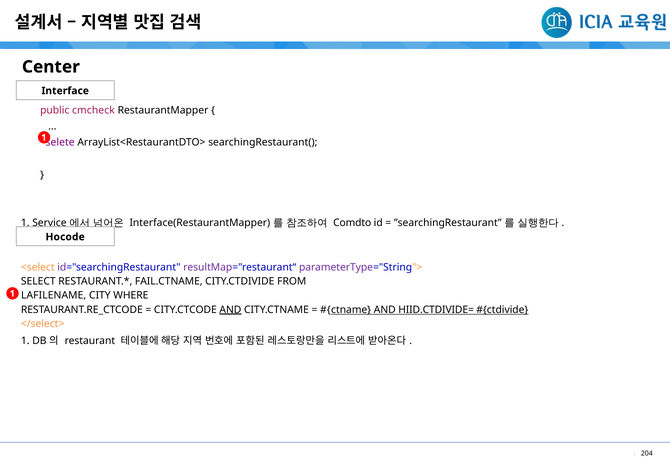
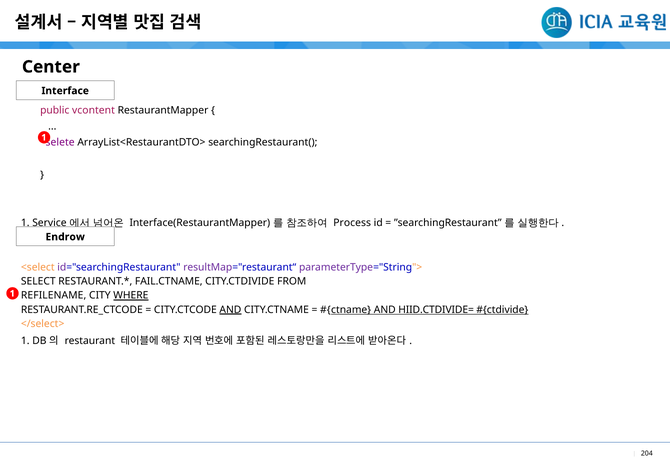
cmcheck: cmcheck -> vcontent (93, 110)
Comdto: Comdto -> Process (352, 223)
Hocode: Hocode -> Endrow (65, 237)
LAFILENAME: LAFILENAME -> REFILENAME (54, 295)
WHERE underline: none -> present (131, 295)
